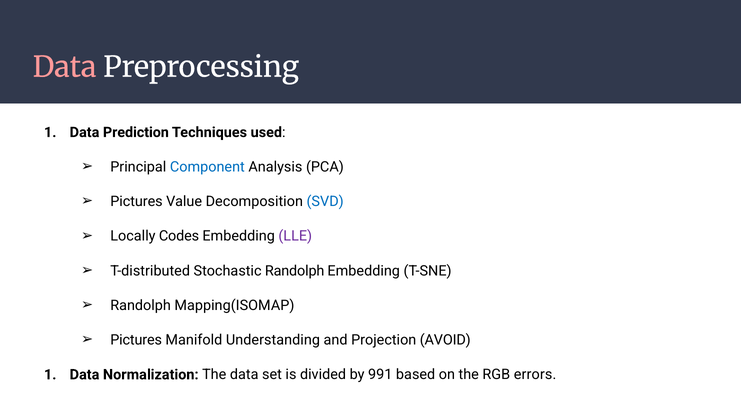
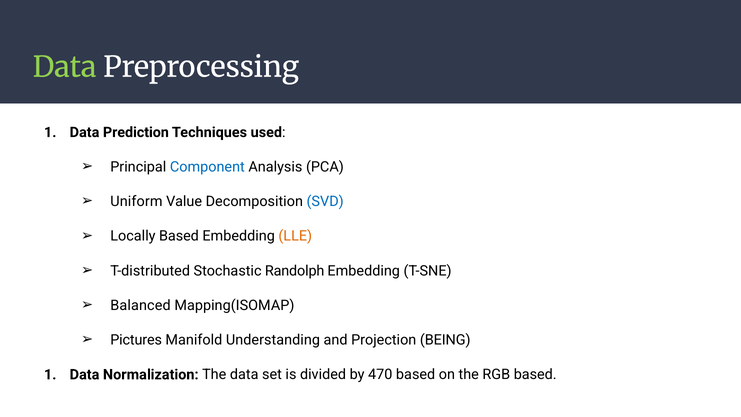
Data colour: pink -> light green (65, 67)
Pictures: Pictures -> Uniform (136, 201)
Locally Codes: Codes -> Based (179, 236)
LLE colour: purple -> orange (295, 236)
Randolph: Randolph -> Balanced (140, 305)
AVOID: AVOID -> BEING (445, 340)
991: 991 -> 470 (380, 374)
RGB errors: errors -> based (535, 374)
